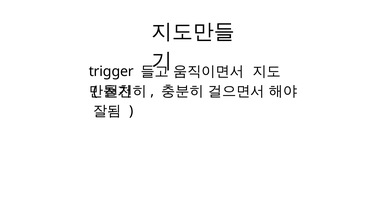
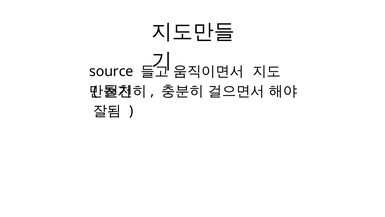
trigger: trigger -> source (111, 71)
